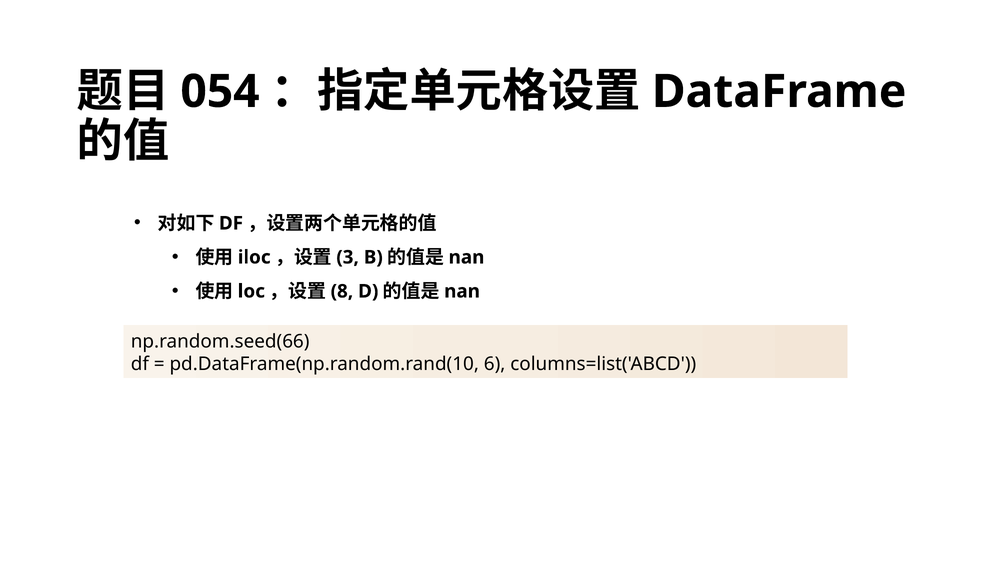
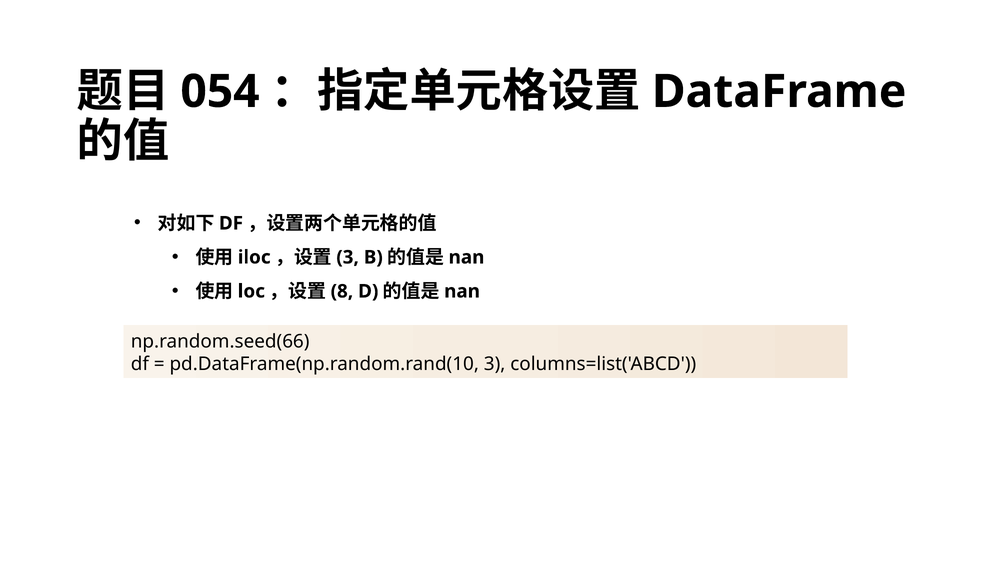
pd.DataFrame(np.random.rand(10 6: 6 -> 3 (495, 364)
